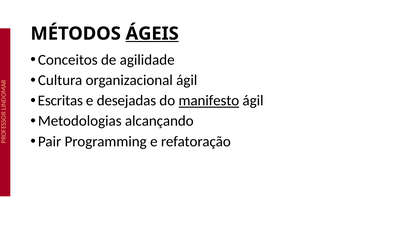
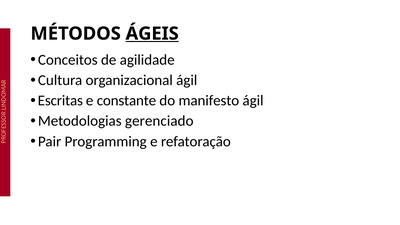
desejadas: desejadas -> constante (126, 101)
manifesto underline: present -> none (209, 101)
alcançando: alcançando -> gerenciado (159, 121)
